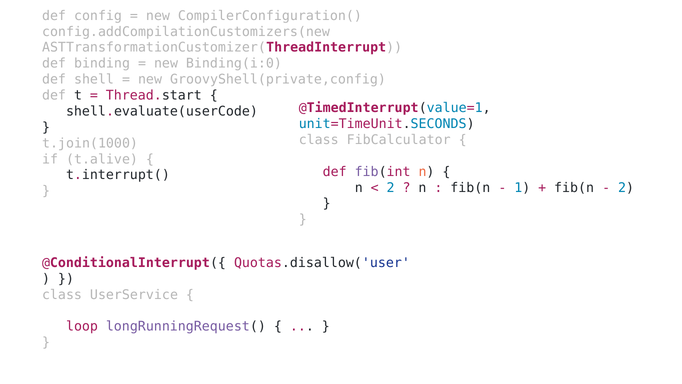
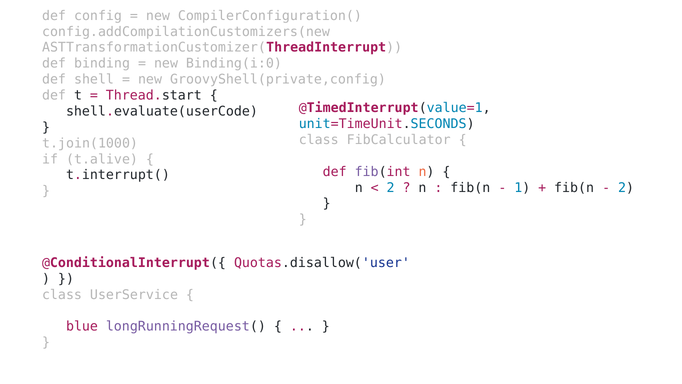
loop: loop -> blue (82, 326)
